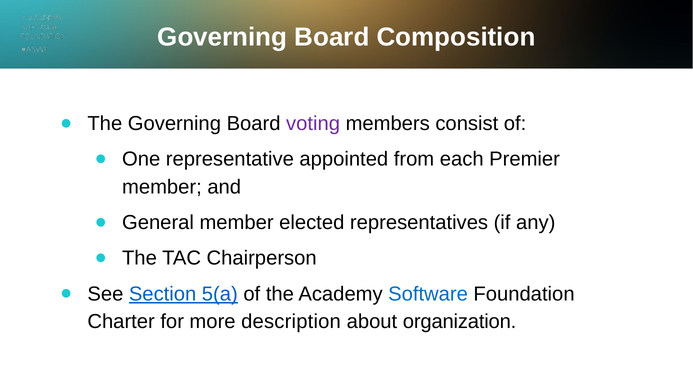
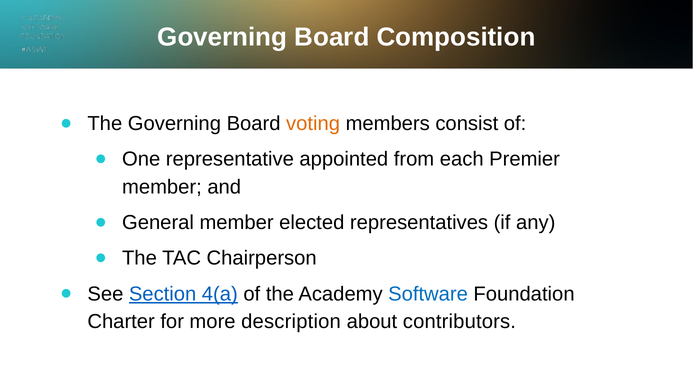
voting colour: purple -> orange (313, 124)
5(a: 5(a -> 4(a (220, 294)
organization: organization -> contributors (459, 322)
